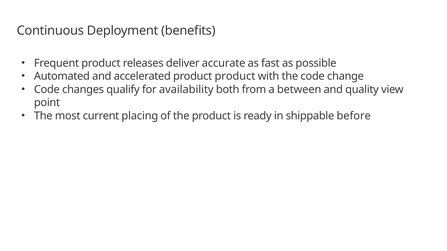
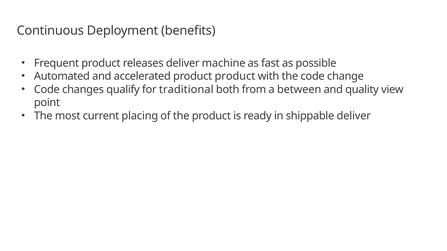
accurate: accurate -> machine (224, 63)
availability: availability -> traditional (186, 90)
shippable before: before -> deliver (354, 116)
